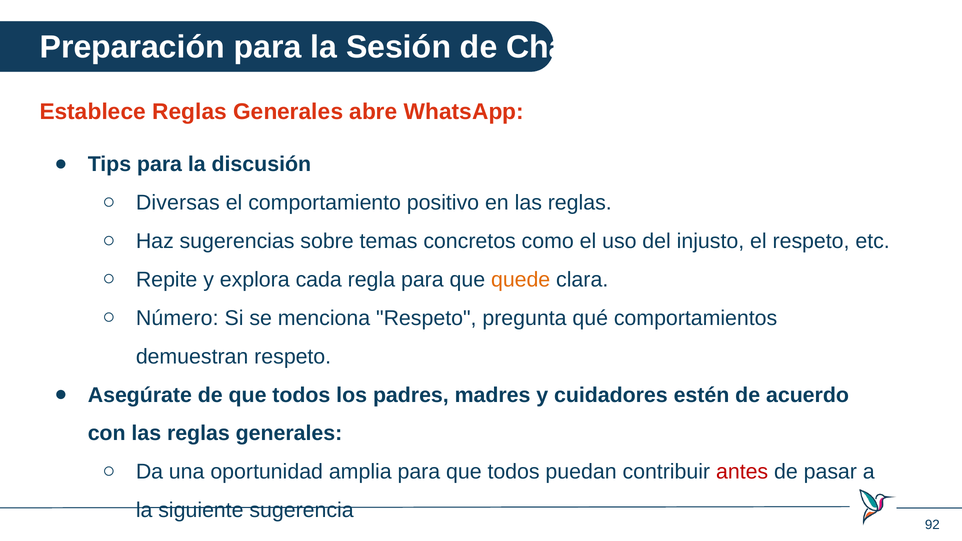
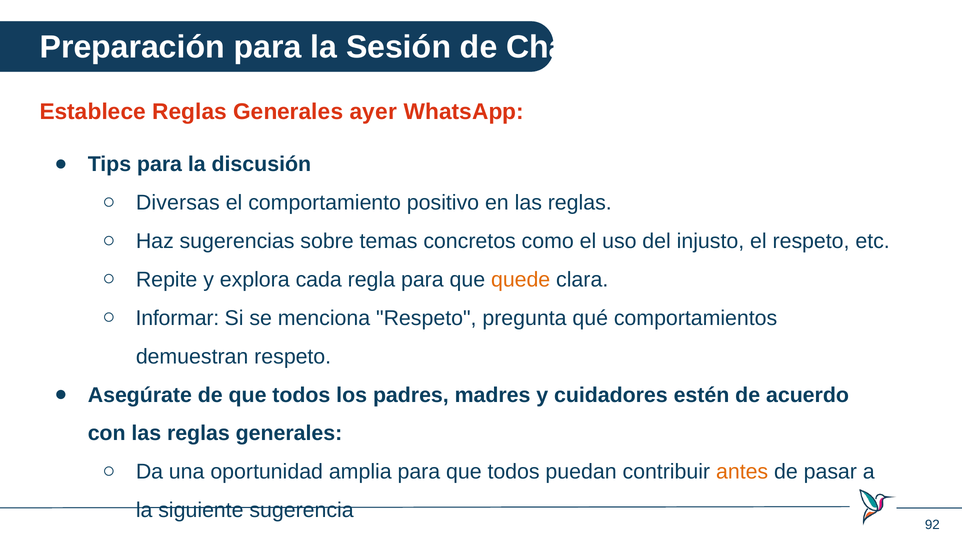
abre: abre -> ayer (373, 112)
Número: Número -> Informar (177, 318)
antes colour: red -> orange (742, 472)
